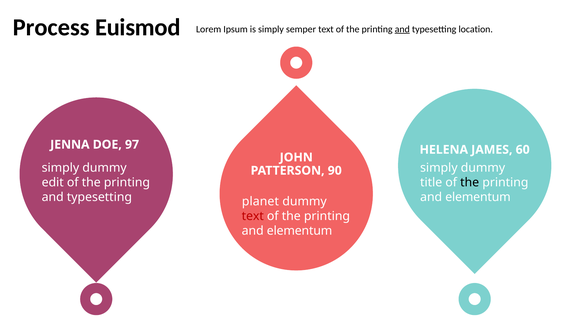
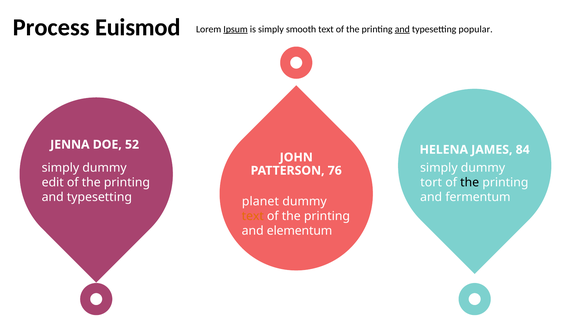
Ipsum underline: none -> present (236, 29)
semper: semper -> smooth (301, 29)
location: location -> popular (476, 29)
97: 97 -> 52 (132, 144)
60: 60 -> 84 (523, 150)
90: 90 -> 76 (335, 170)
title: title -> tort (431, 182)
elementum: elementum -> fermentum (478, 197)
text colour: red -> orange (253, 216)
